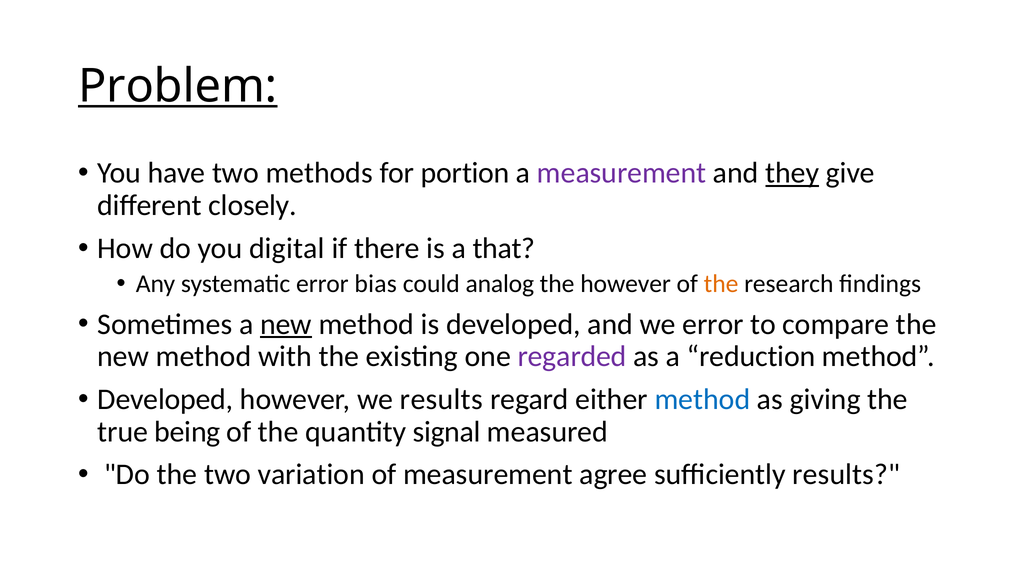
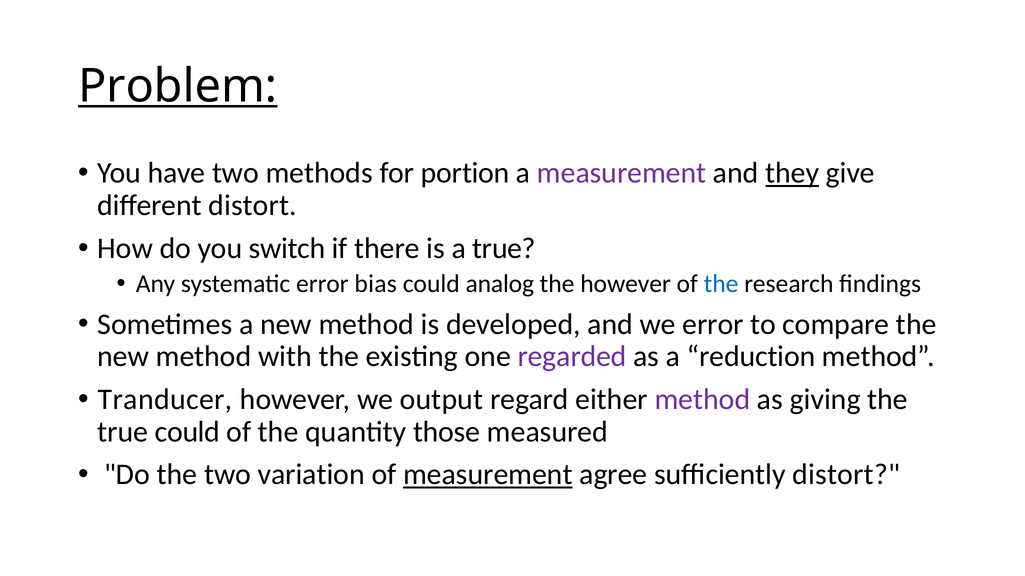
different closely: closely -> distort (253, 206)
digital: digital -> switch (287, 249)
a that: that -> true (504, 249)
the colour: orange -> blue (721, 284)
new underline: present -> none (286, 325)
Developed: Developed -> Tranducer (165, 400)
we results: results -> output (442, 400)
method colour: blue -> purple (702, 400)
true being: being -> could (187, 432)
signal: signal -> those (447, 432)
measurement underline: none -> present (488, 475)
sufficiently results: results -> distort (846, 475)
